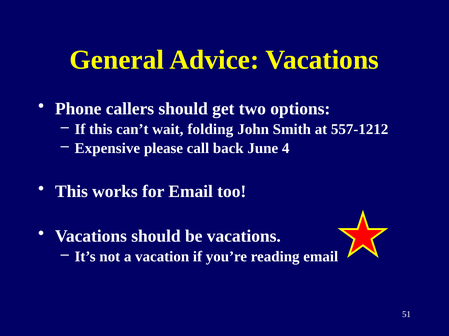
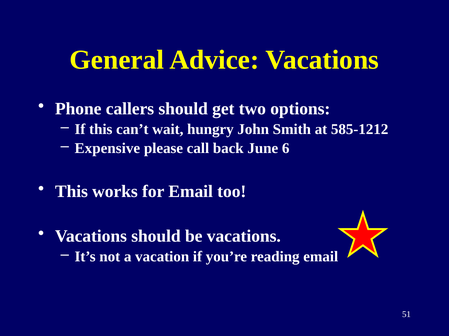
folding: folding -> hungry (210, 129)
557-1212: 557-1212 -> 585-1212 (360, 129)
4: 4 -> 6 (286, 149)
